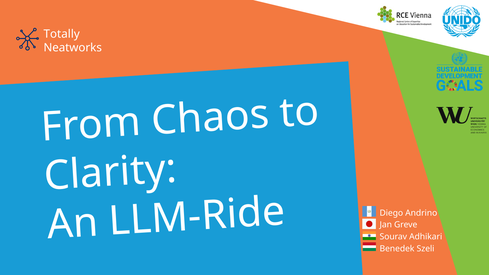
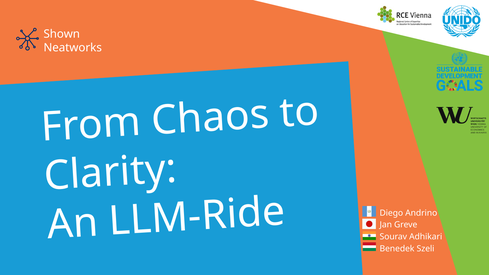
Totally: Totally -> Shown (62, 34)
